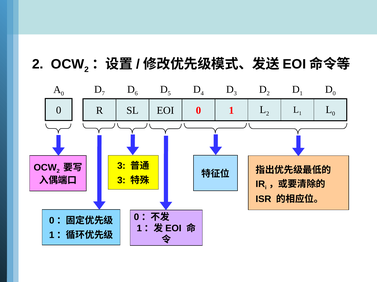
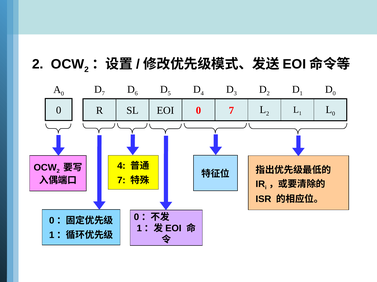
0 1: 1 -> 7 (231, 111)
3: 3 -> 4 (121, 166)
3: 3 -> 7 (121, 181)
